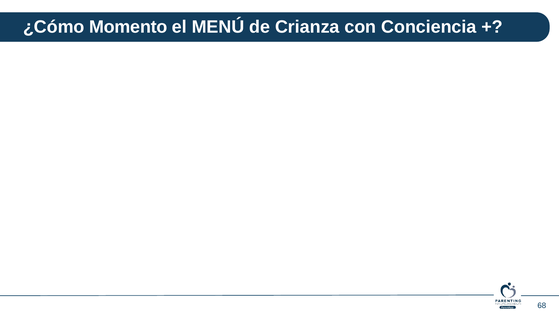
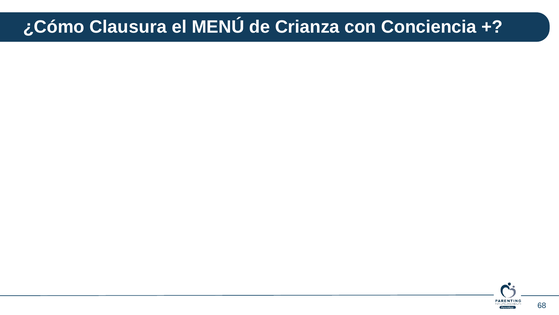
Momento: Momento -> Clausura (128, 27)
